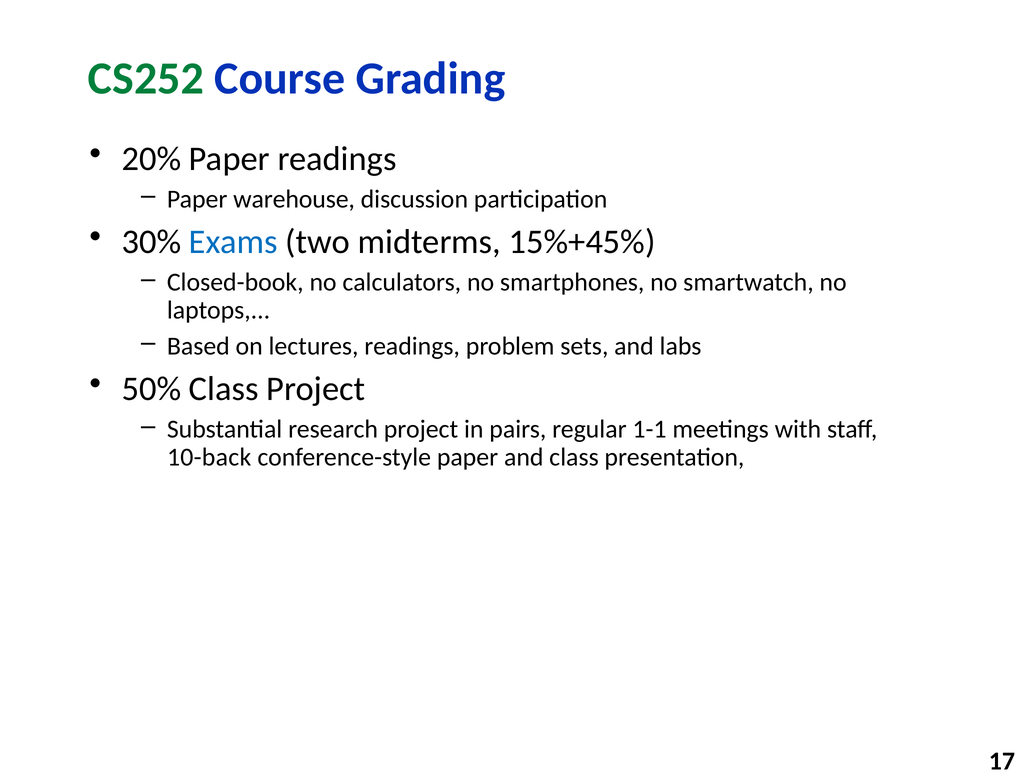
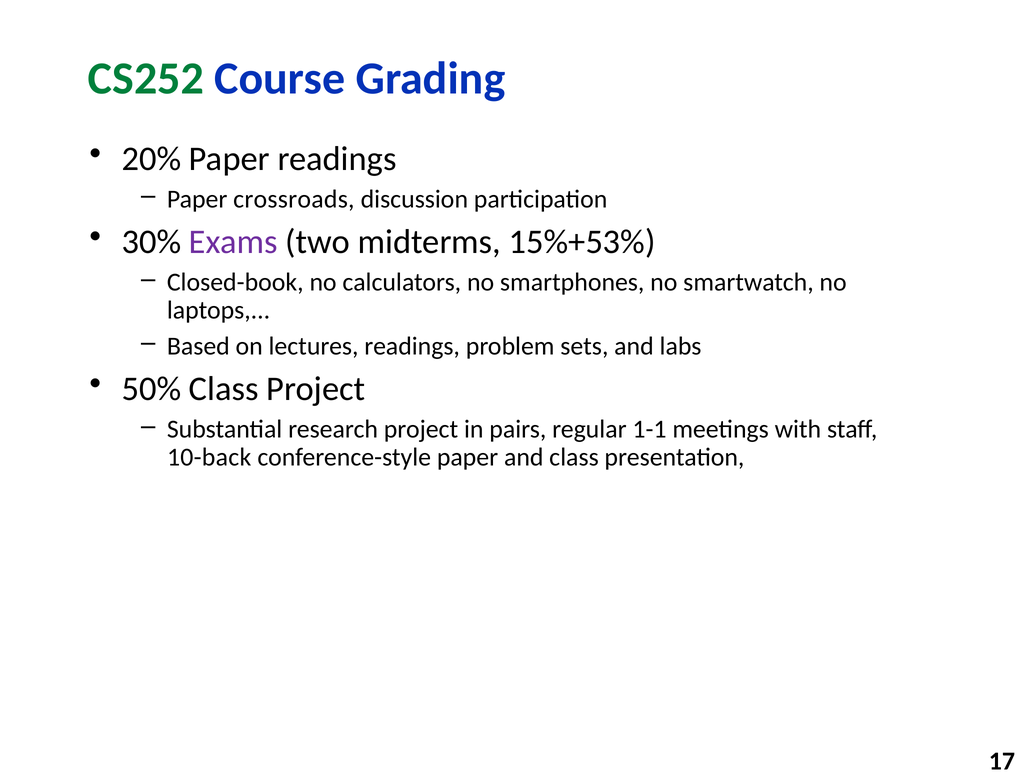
warehouse: warehouse -> crossroads (294, 199)
Exams colour: blue -> purple (233, 242)
15%+45%: 15%+45% -> 15%+53% (582, 242)
